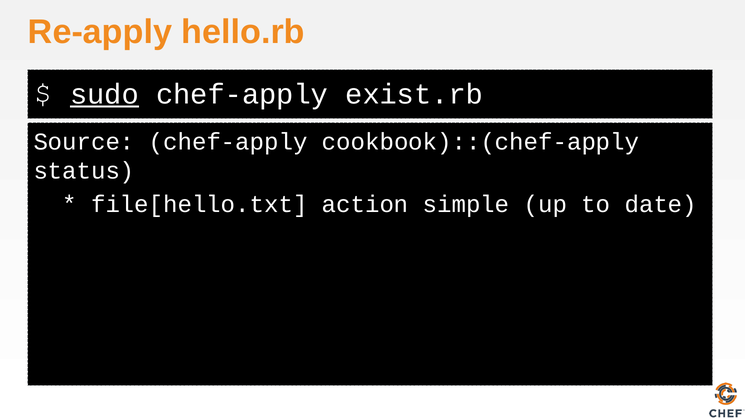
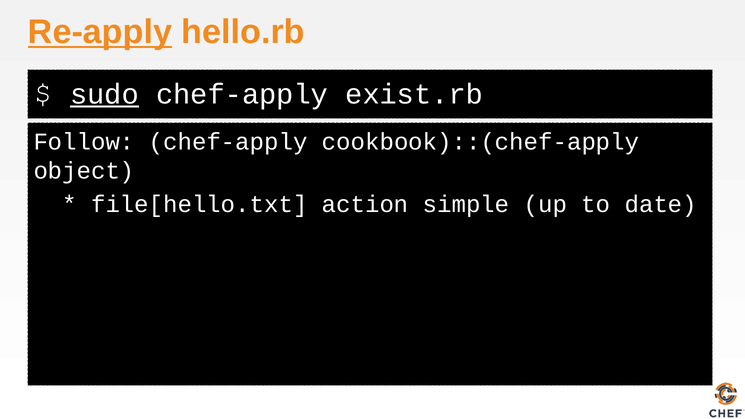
Re-apply underline: none -> present (100, 32)
Source: Source -> Follow (84, 142)
status: status -> object (84, 171)
